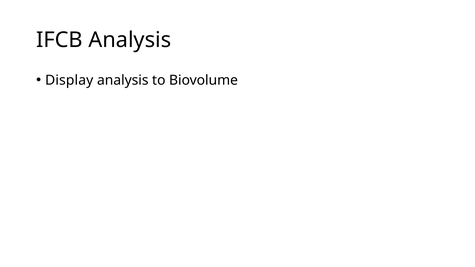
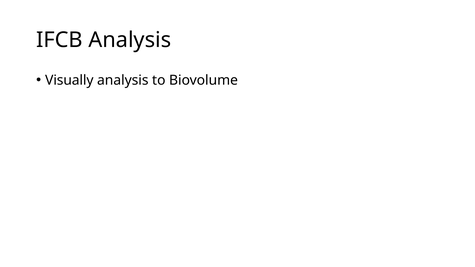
Display: Display -> Visually (69, 80)
